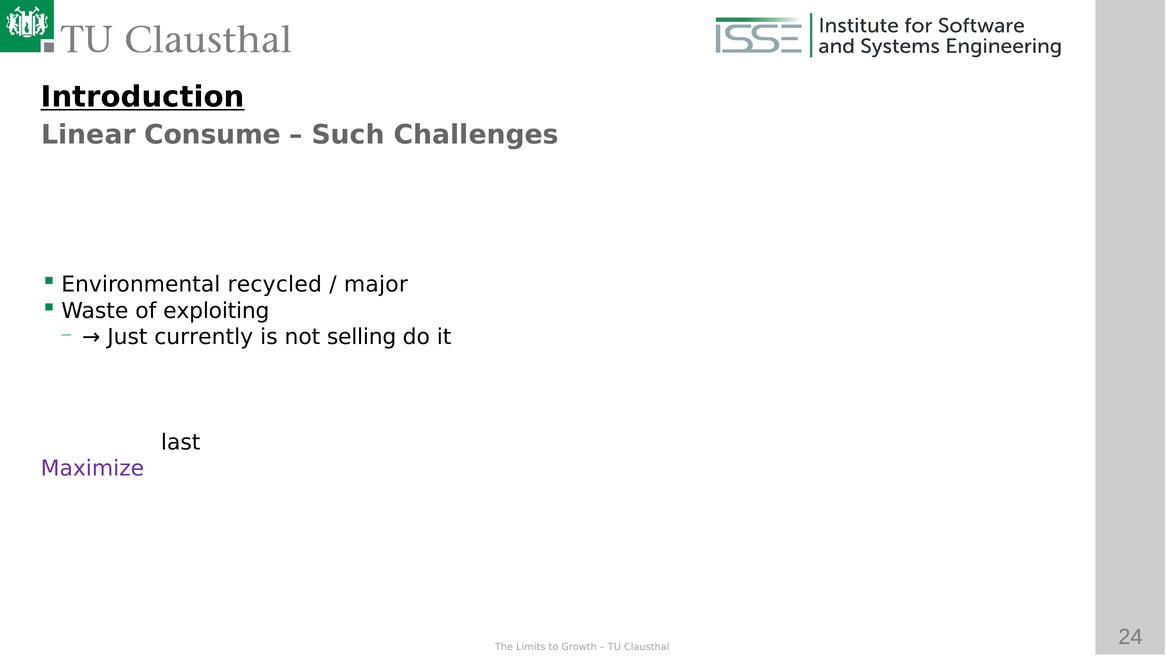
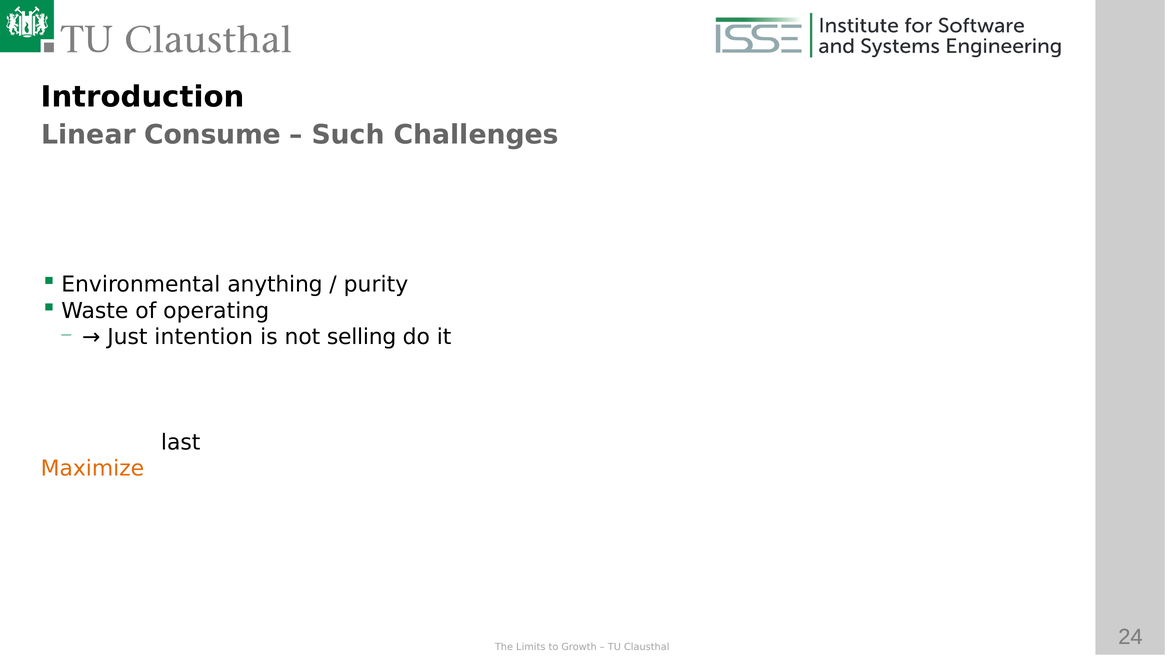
Introduction underline: present -> none (143, 97)
recycled: recycled -> anything (275, 284)
major: major -> purity (376, 284)
exploiting: exploiting -> operating (216, 311)
currently: currently -> intention (204, 337)
Maximize colour: purple -> orange (92, 468)
